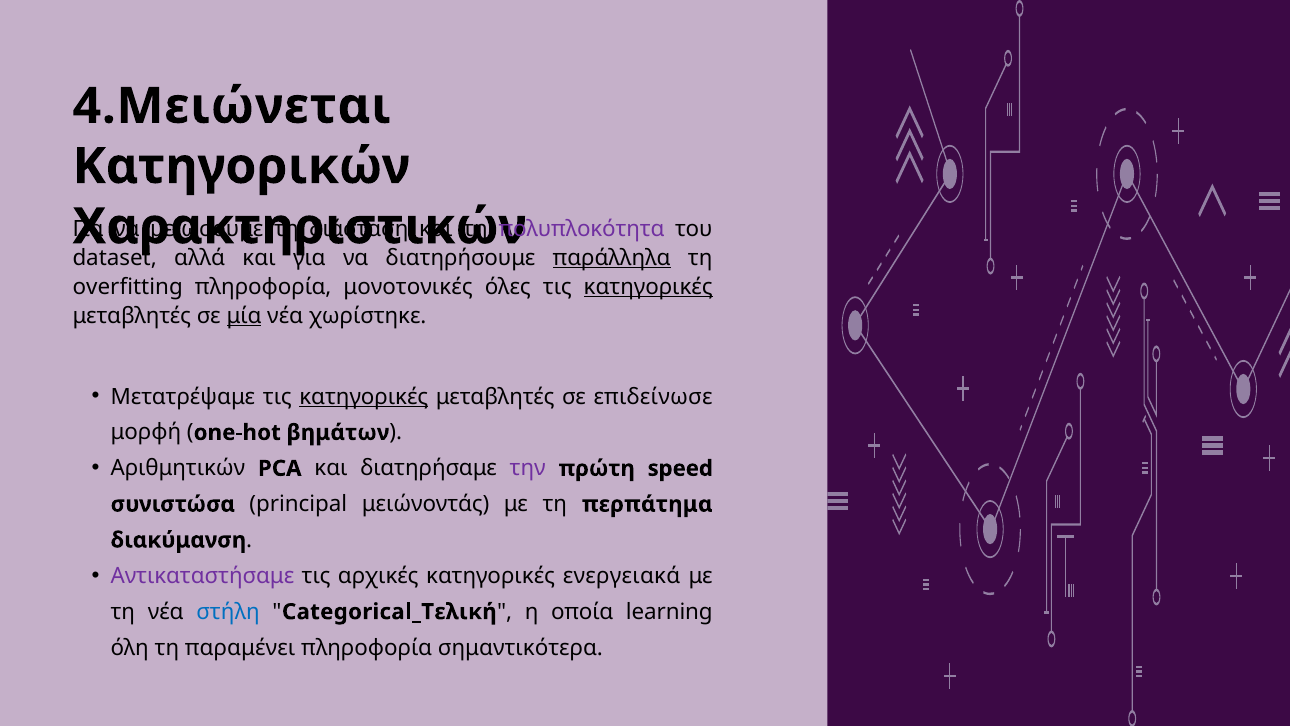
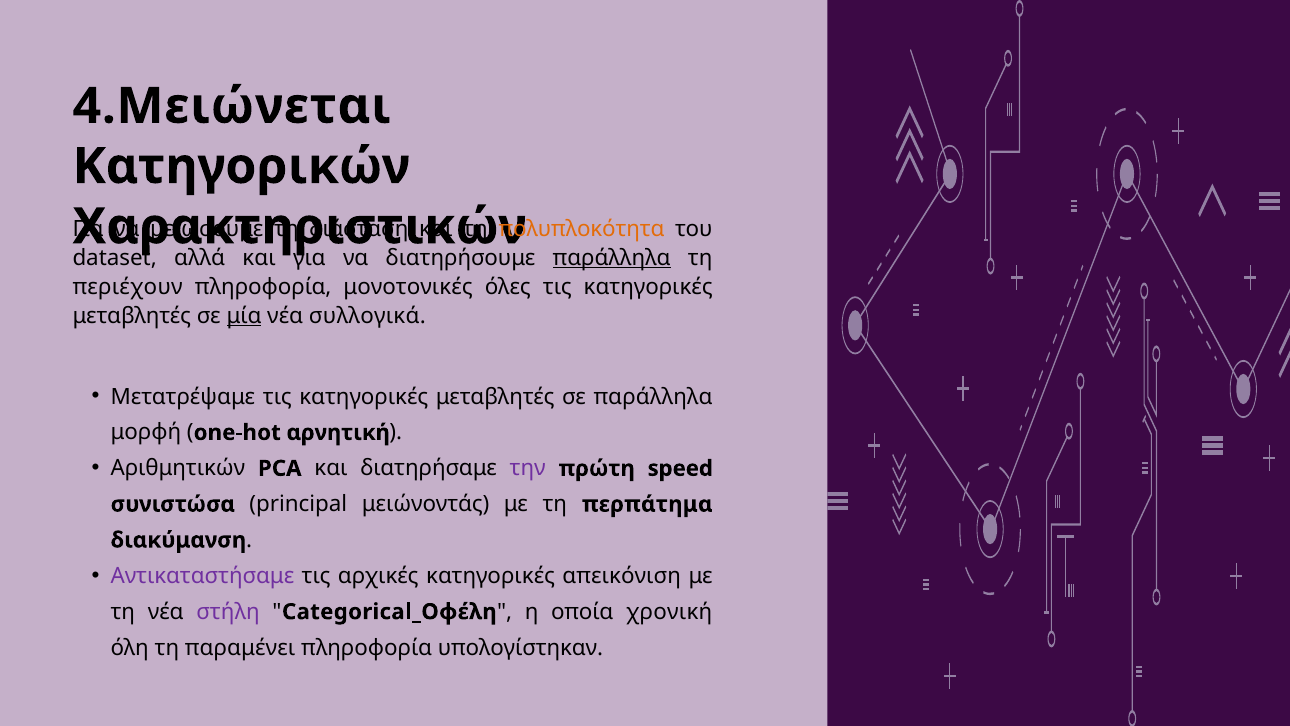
πολυπλοκότητα colour: purple -> orange (582, 229)
overfitting: overfitting -> περιέχουν (128, 287)
κατηγορικές underline: present -> none (648, 287)
χωρίστηκε: χωρίστηκε -> συλλογικά (367, 316)
κατηγορικές underline: present -> none (364, 397)
σε επιδείνωσε: επιδείνωσε -> παράλληλα (653, 397)
βημάτων: βημάτων -> αρνητική (338, 432)
ενεργειακά: ενεργειακά -> απεικόνιση (622, 576)
στήλη colour: blue -> purple (228, 612)
Categorical_Τελική: Categorical_Τελική -> Categorical_Οφέλη (389, 612)
learning: learning -> χρονική (669, 612)
σημαντικότερα: σημαντικότερα -> υπολογίστηκαν (520, 647)
